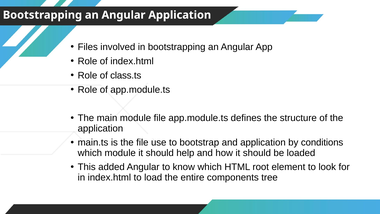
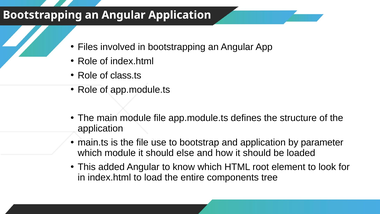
conditions: conditions -> parameter (322, 142)
help: help -> else (185, 153)
